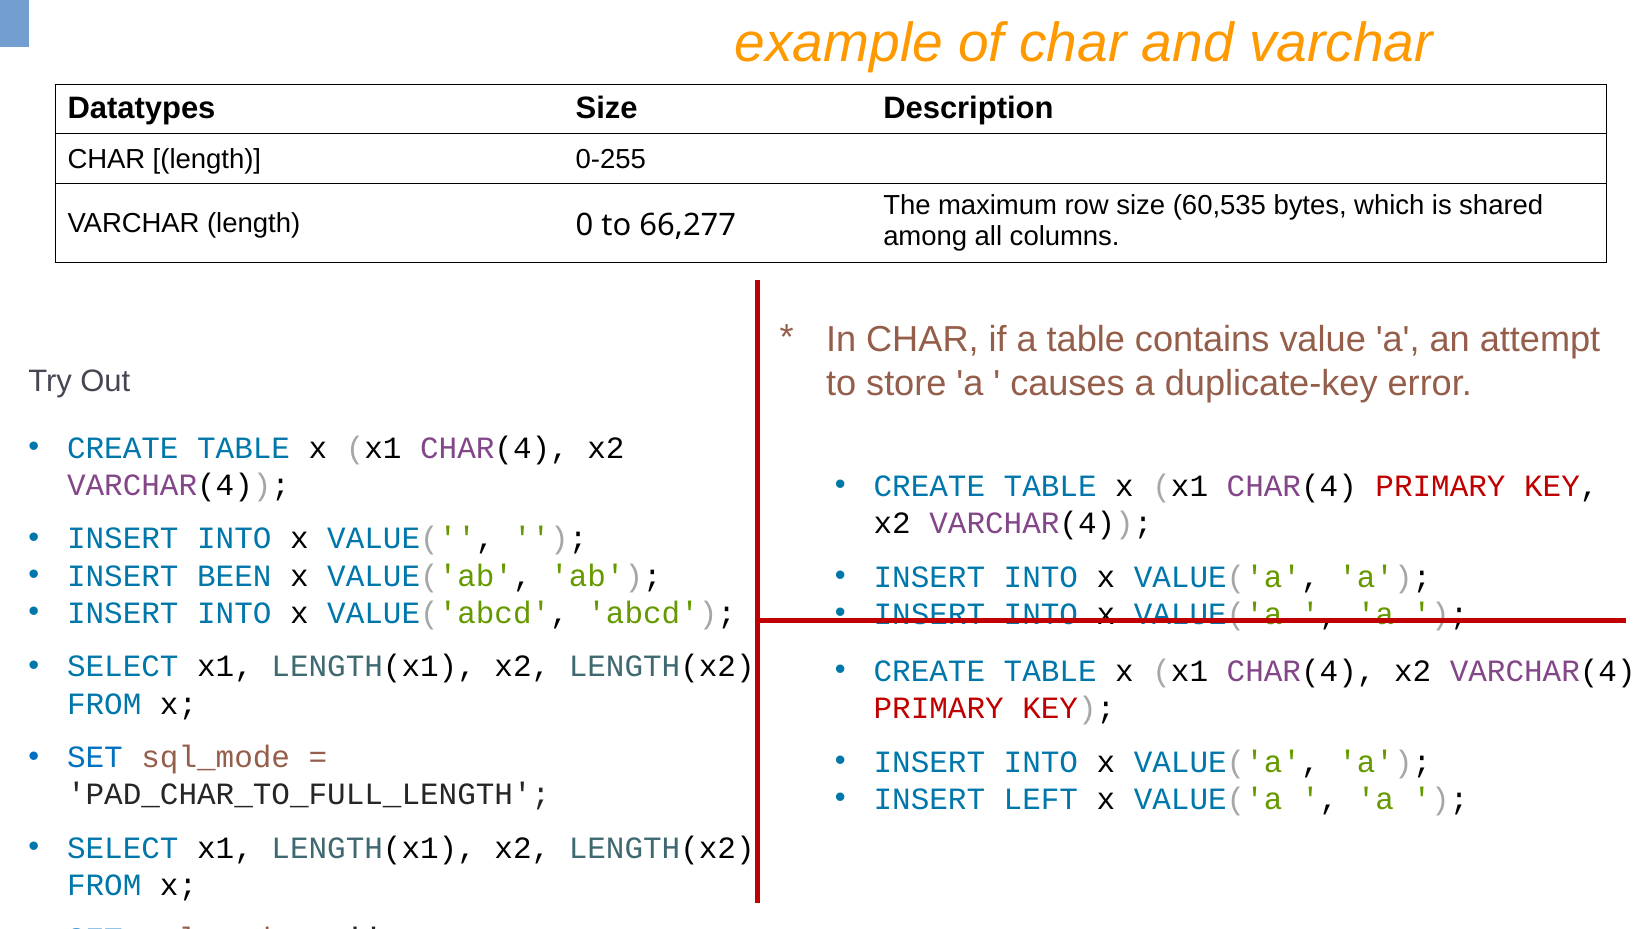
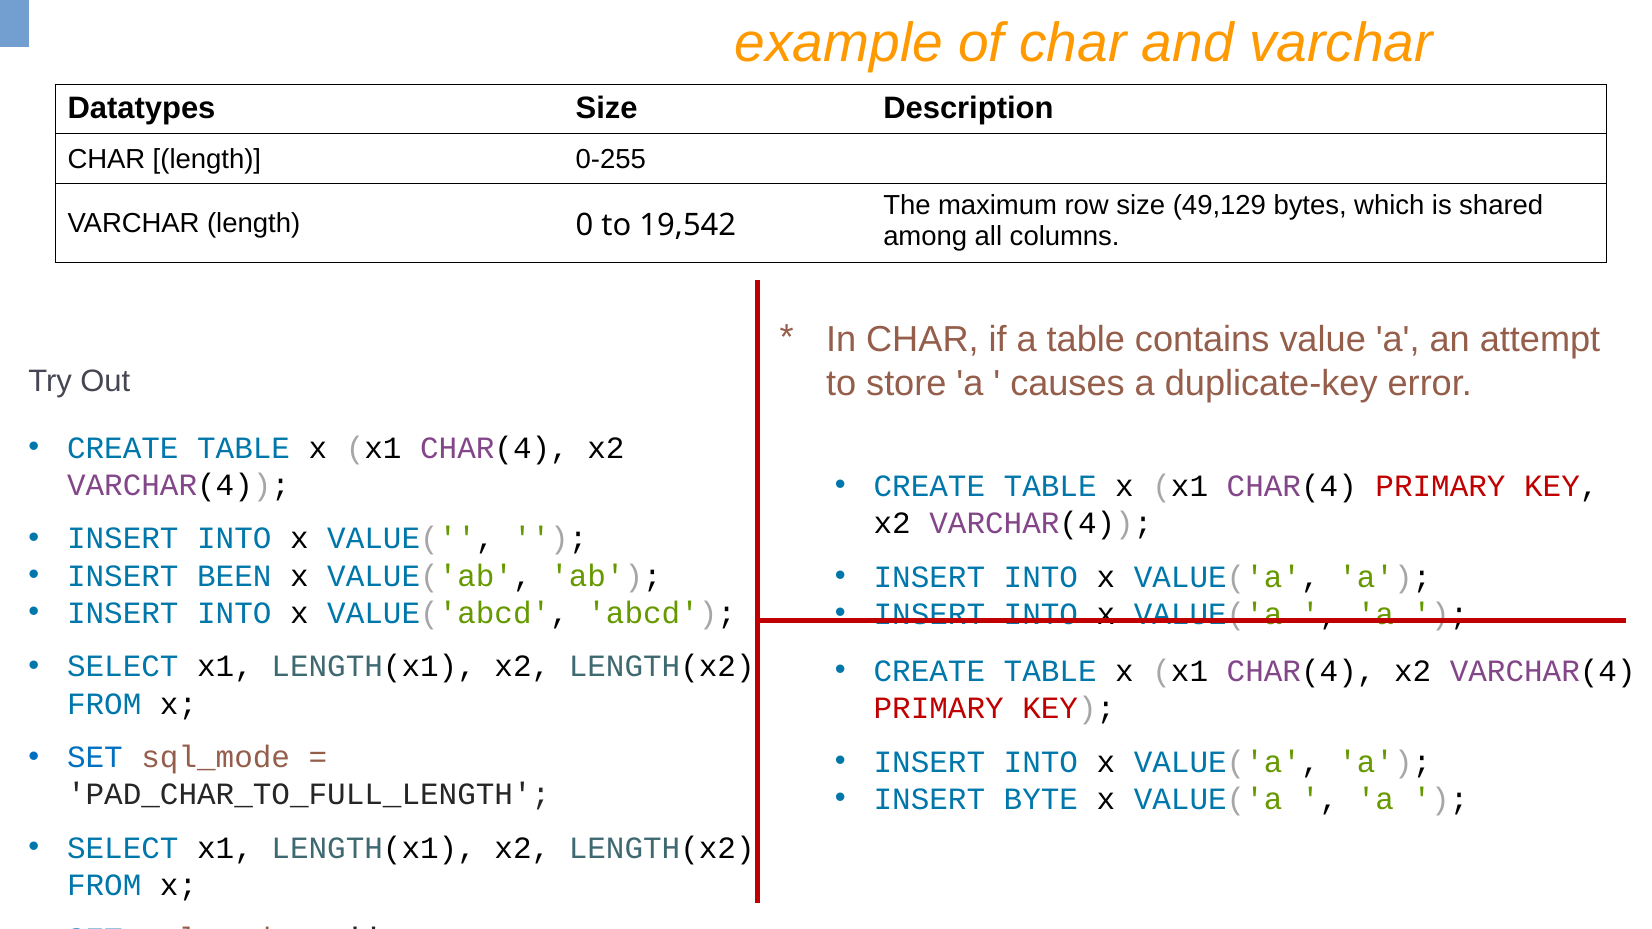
60,535: 60,535 -> 49,129 (1219, 206)
66,277: 66,277 -> 19,542 (688, 225)
LEFT: LEFT -> BYTE (1041, 800)
